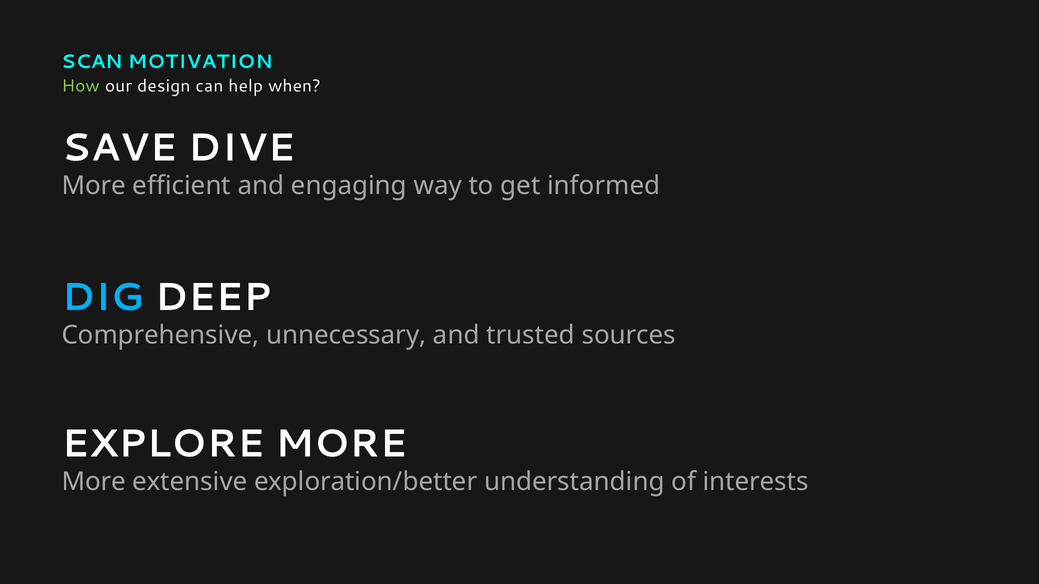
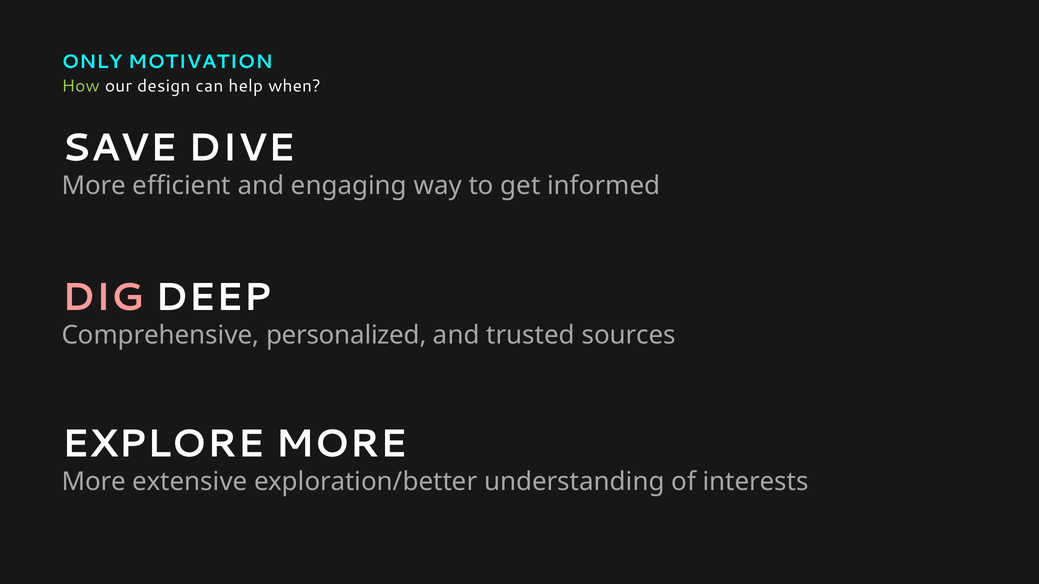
SCAN: SCAN -> ONLY (92, 62)
DIG colour: light blue -> pink (103, 298)
unnecessary: unnecessary -> personalized (346, 336)
